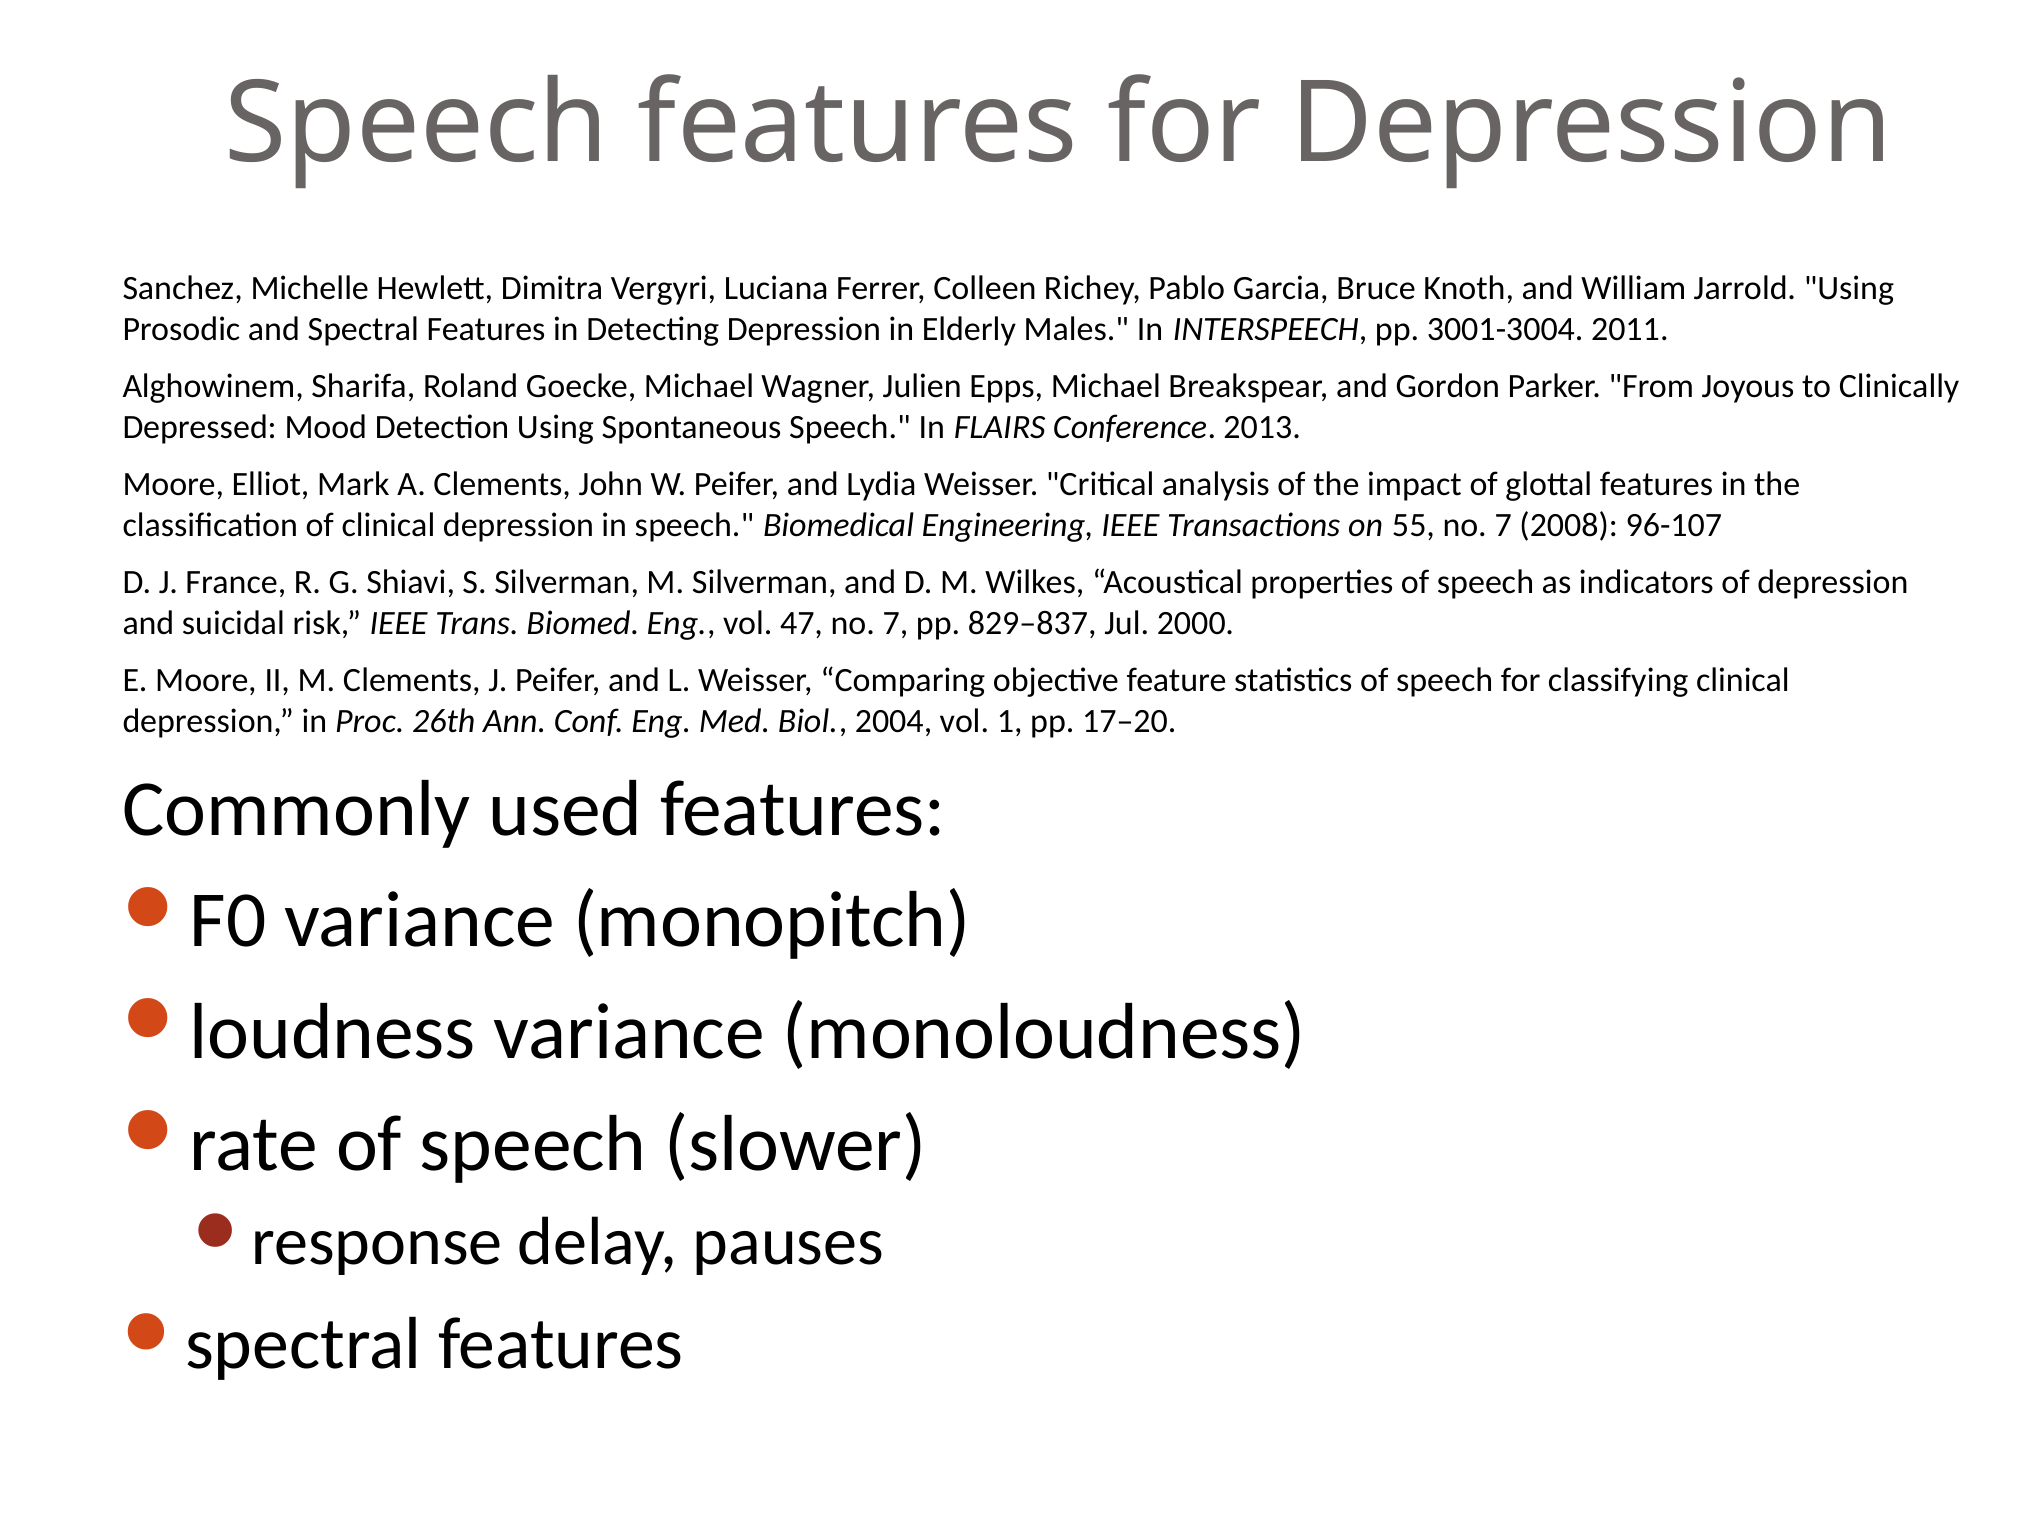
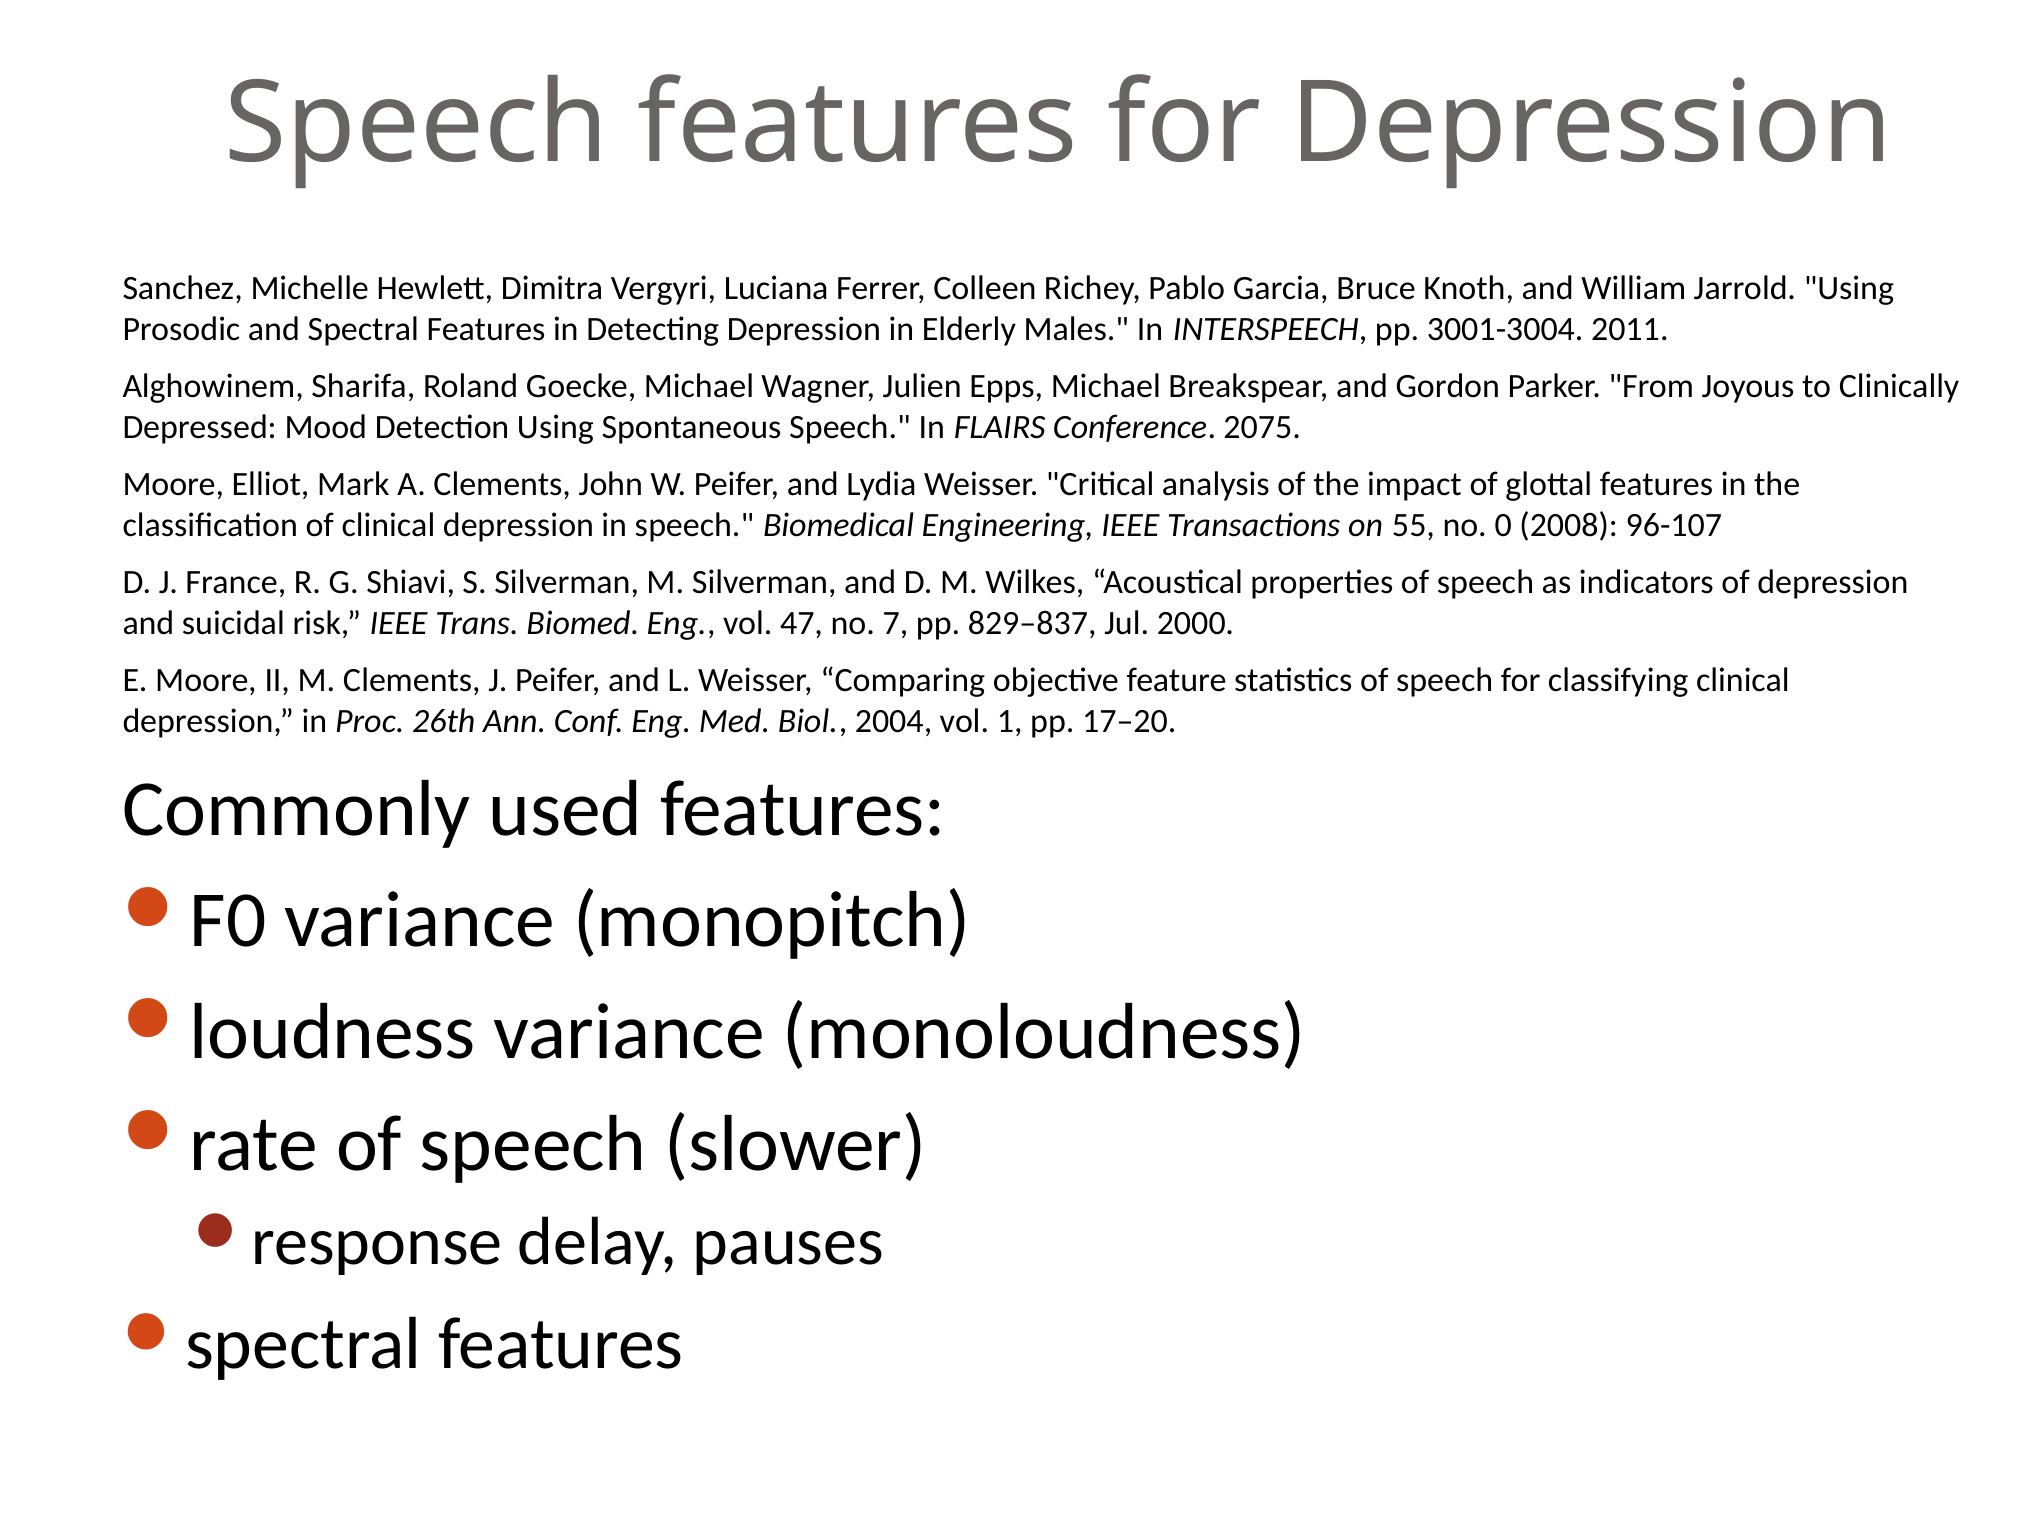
2013: 2013 -> 2075 (1262, 427)
55 no 7: 7 -> 0 (1503, 525)
